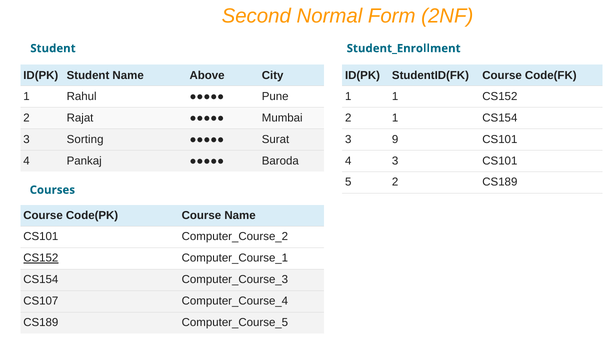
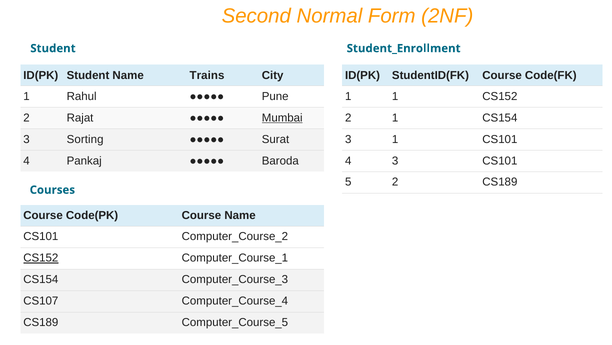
Above: Above -> Trains (207, 75)
Mumbai underline: none -> present (282, 118)
3 9: 9 -> 1 (395, 139)
